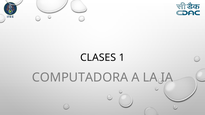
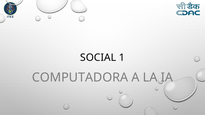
CLASES: CLASES -> SOCIAL (98, 58)
